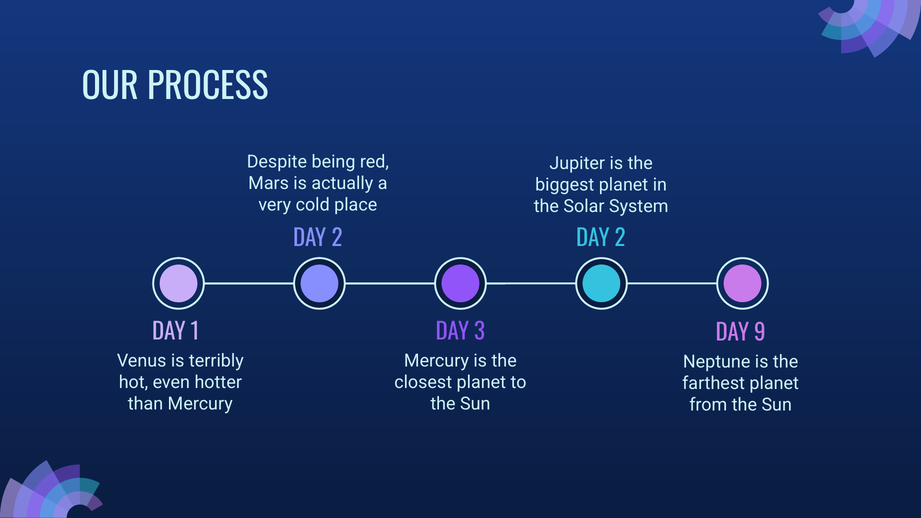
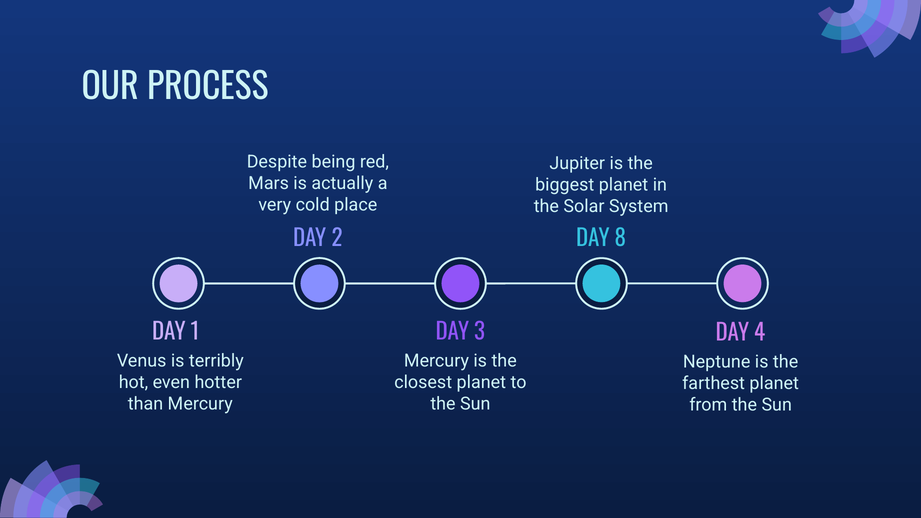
2 DAY 2: 2 -> 8 (621, 239)
9: 9 -> 4 (760, 333)
